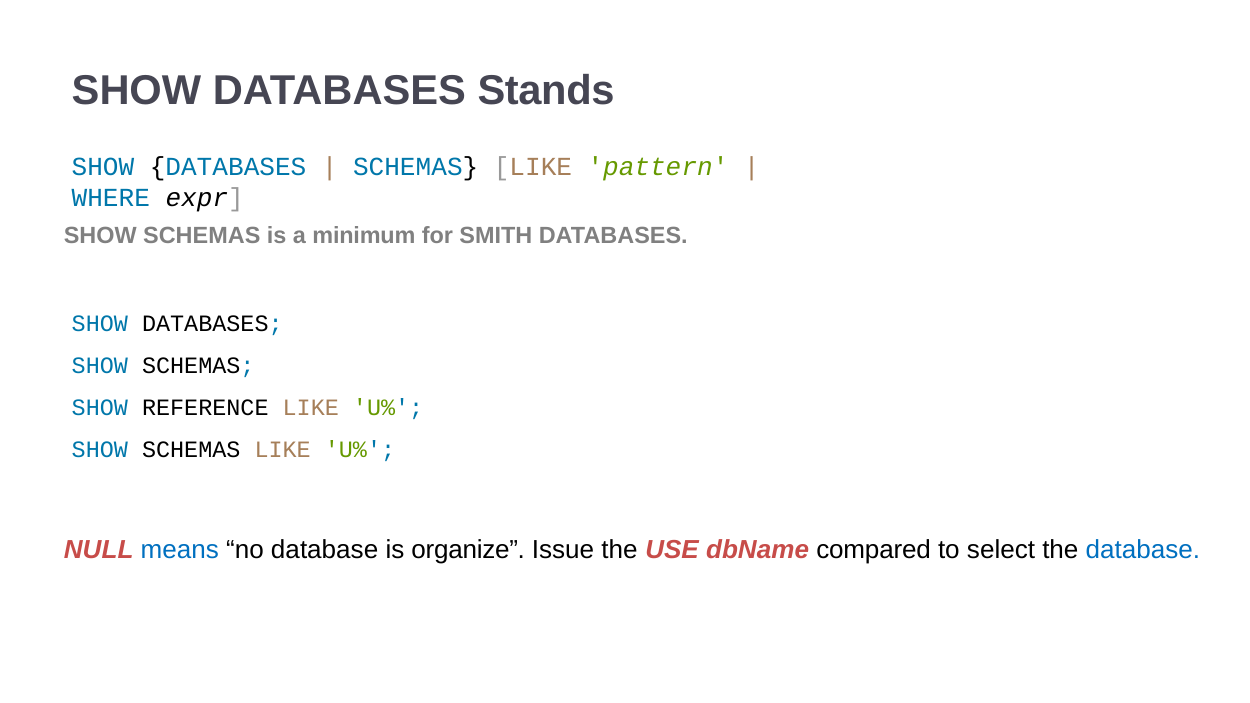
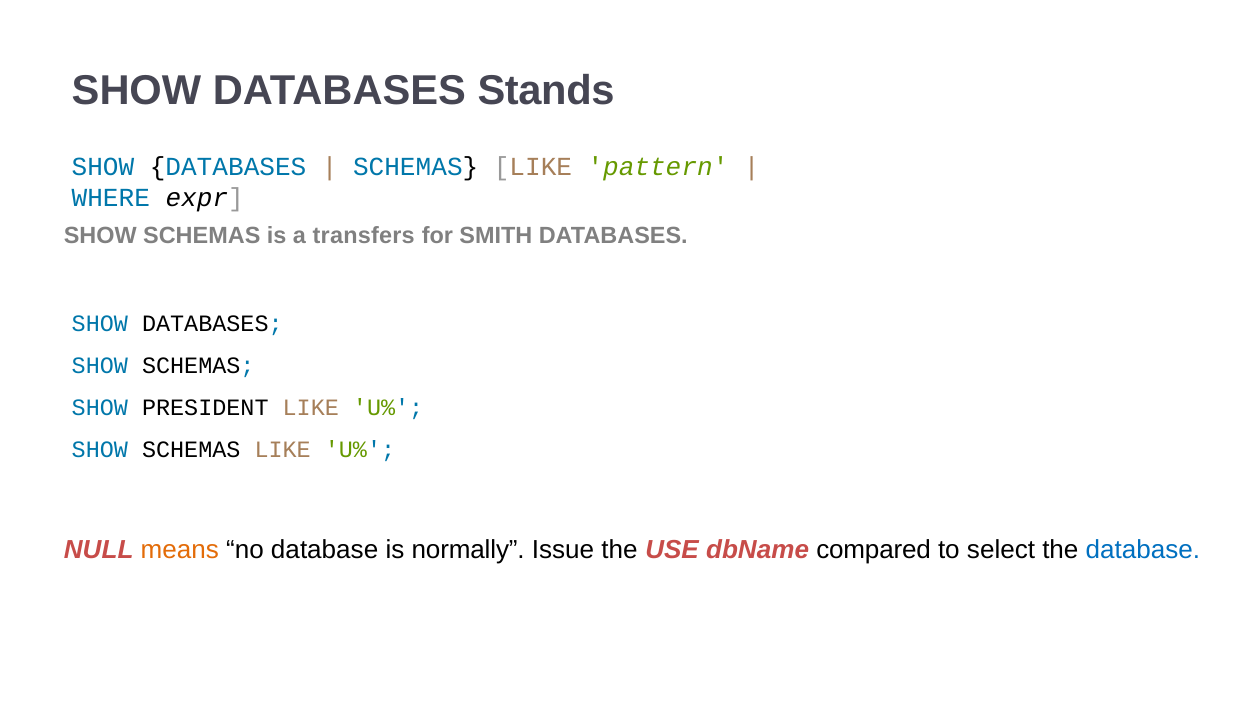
minimum: minimum -> transfers (364, 236)
REFERENCE: REFERENCE -> PRESIDENT (205, 408)
means colour: blue -> orange (180, 550)
organize: organize -> normally (468, 550)
